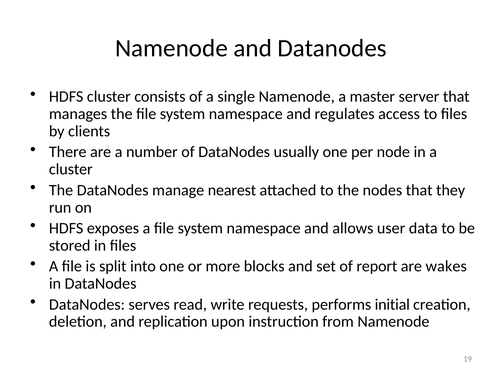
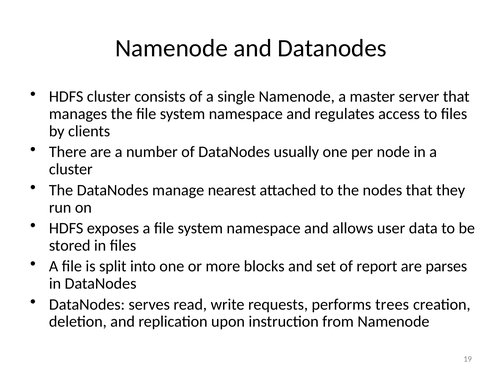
wakes: wakes -> parses (446, 267)
initial: initial -> trees (392, 305)
